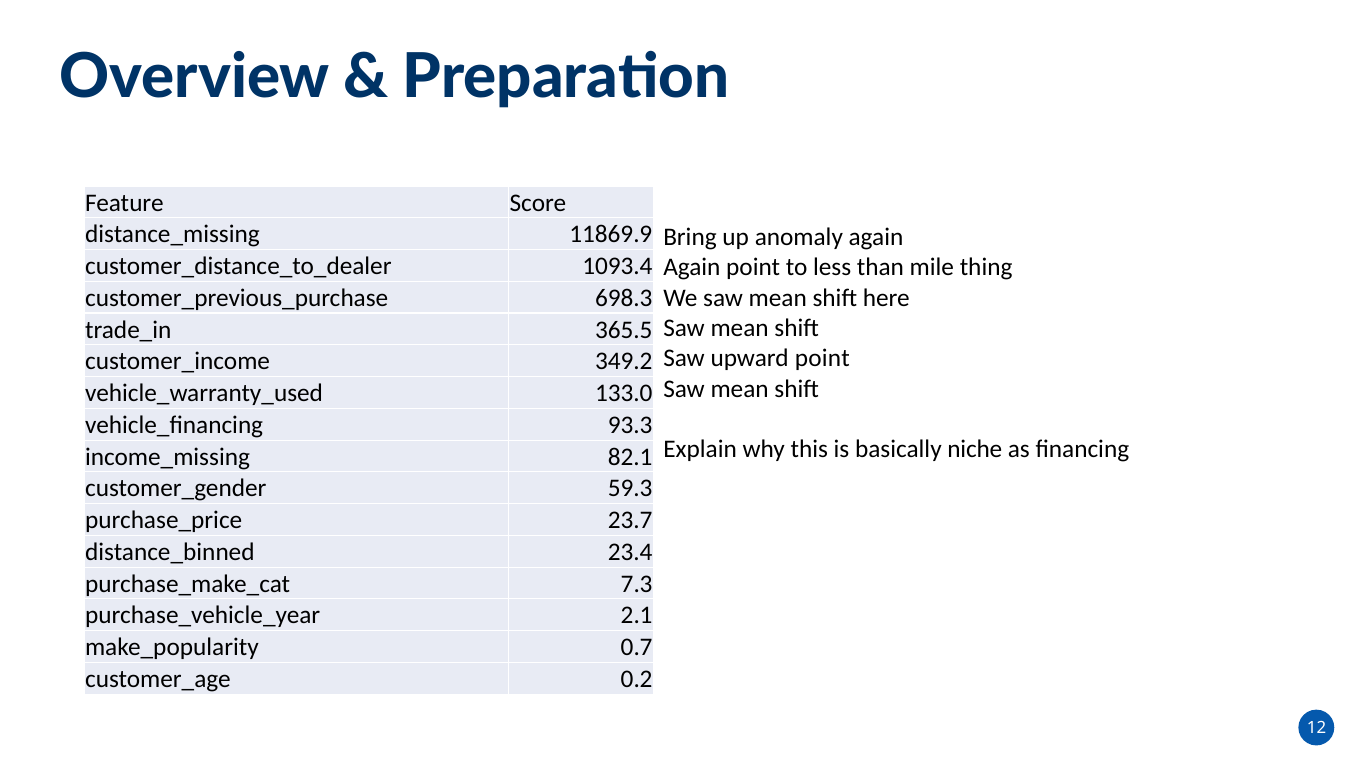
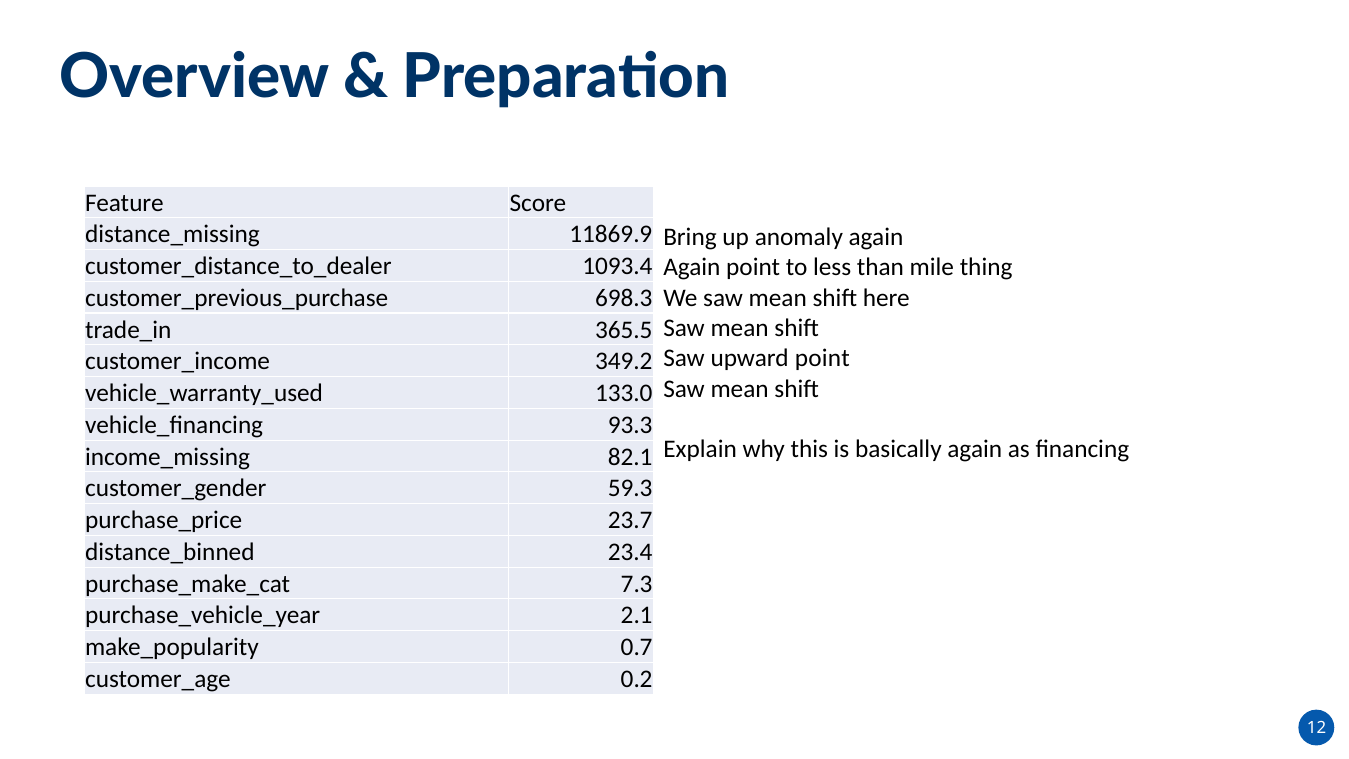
basically niche: niche -> again (975, 449)
